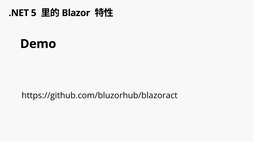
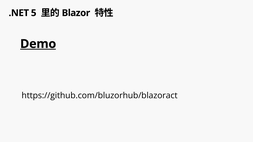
Demo underline: none -> present (38, 44)
